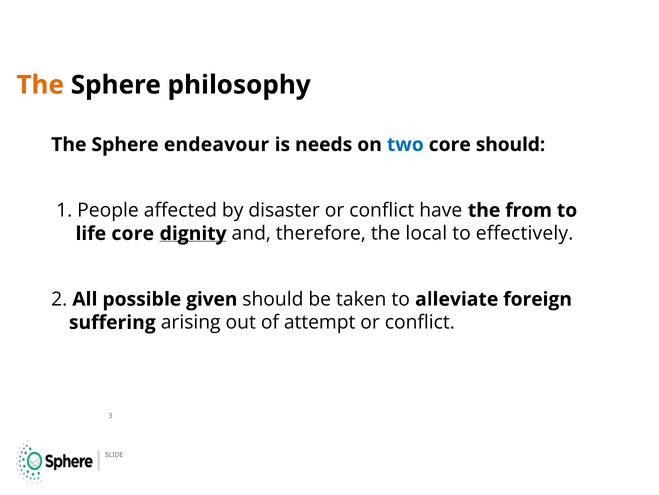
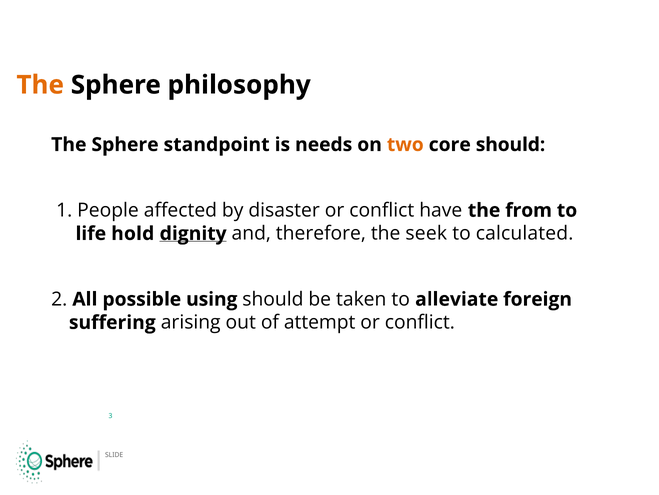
endeavour: endeavour -> standpoint (217, 144)
two colour: blue -> orange (405, 144)
life core: core -> hold (133, 233)
local: local -> seek (426, 233)
effectively: effectively -> calculated (525, 233)
given: given -> using (212, 299)
